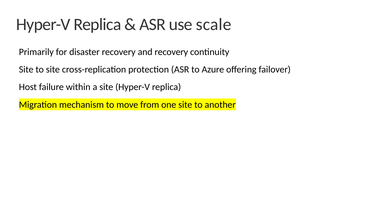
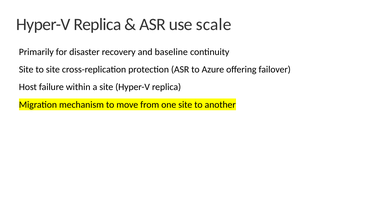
and recovery: recovery -> baseline (171, 52)
